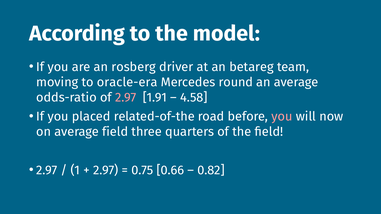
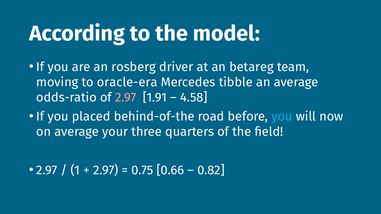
round: round -> tibble (236, 82)
related-of-the: related-of-the -> behind-of-the (154, 117)
you colour: pink -> light blue (282, 117)
average field: field -> your (115, 132)
